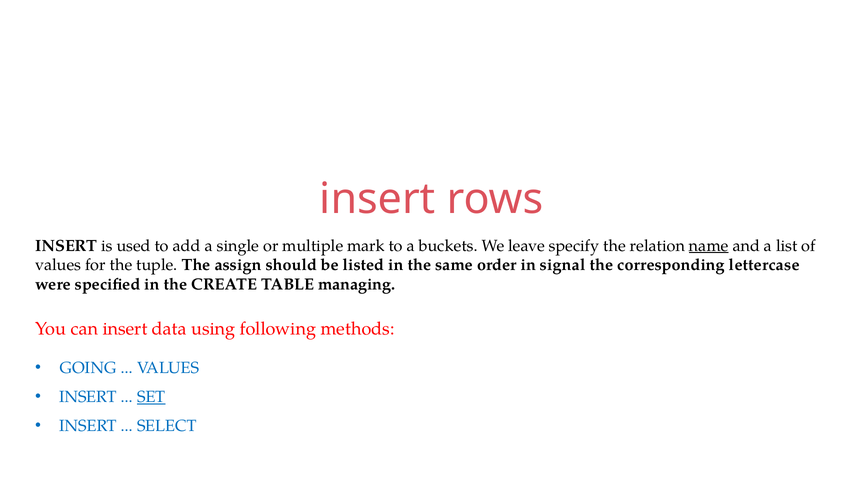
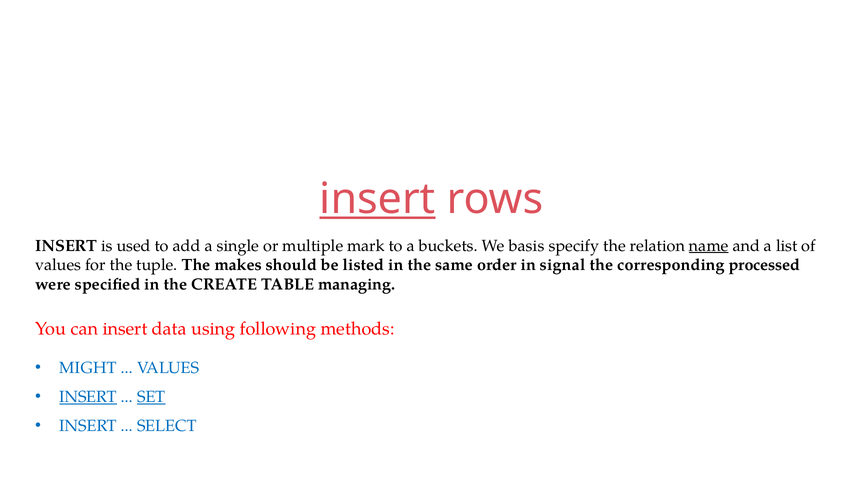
insert underline: none -> present (377, 199)
leave: leave -> basis (527, 246)
assign: assign -> makes (238, 265)
lettercase: lettercase -> processed (764, 265)
GOING: GOING -> MIGHT (88, 368)
INSERT underline: none -> present (88, 397)
